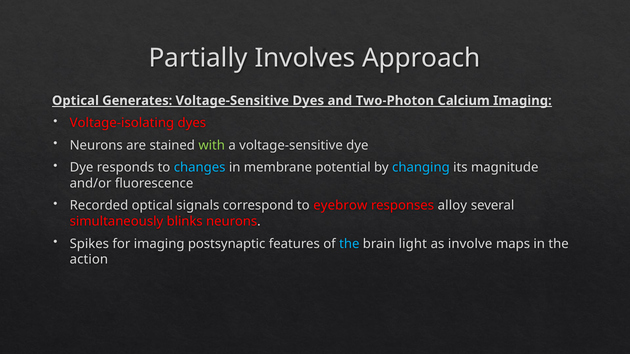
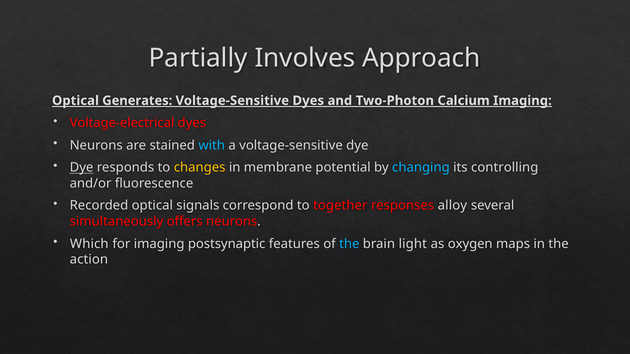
Voltage-isolating: Voltage-isolating -> Voltage-electrical (122, 123)
with colour: light green -> light blue (212, 145)
Dye underline: none -> present (82, 168)
changes colour: light blue -> yellow (200, 168)
magnitude: magnitude -> controlling (505, 168)
eyebrow: eyebrow -> together (340, 206)
blinks: blinks -> offers (185, 222)
Spikes: Spikes -> Which (89, 244)
involve: involve -> oxygen (470, 244)
